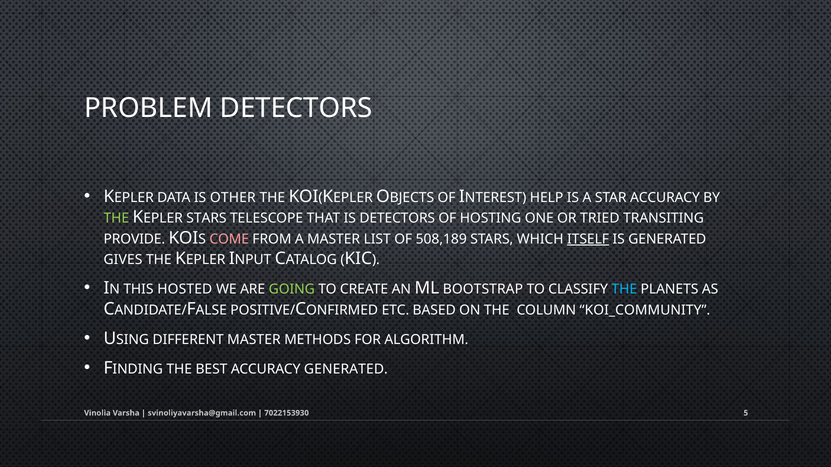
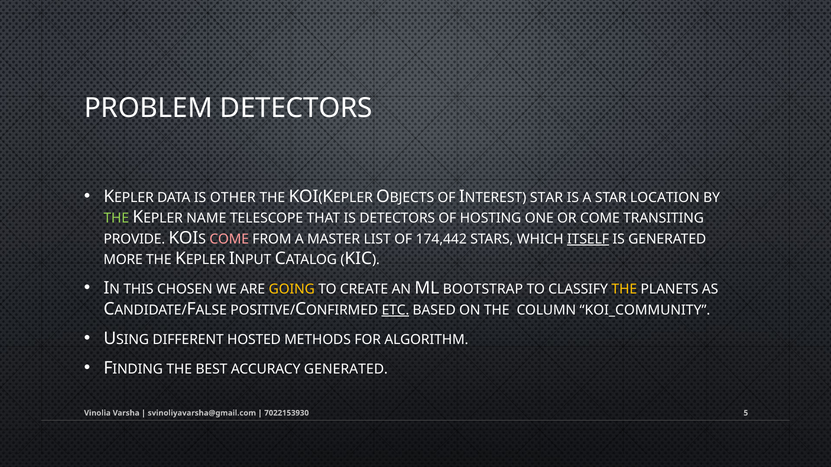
HELP: HELP -> STAR (546, 198)
STAR ACCURACY: ACCURACY -> LOCATION (665, 198)
STARS: STARS -> NAME (206, 218)
OR TRIED: TRIED -> COME (600, 218)
508,189: 508,189 -> 174,442 (441, 239)
GIVES: GIVES -> MORE (123, 260)
HOSTED: HOSTED -> CHOSEN (185, 290)
GOING colour: light green -> yellow (292, 290)
THE colour: light blue -> yellow (624, 290)
ETC underline: none -> present (395, 310)
DIFFERENT MASTER: MASTER -> HOSTED (254, 340)
